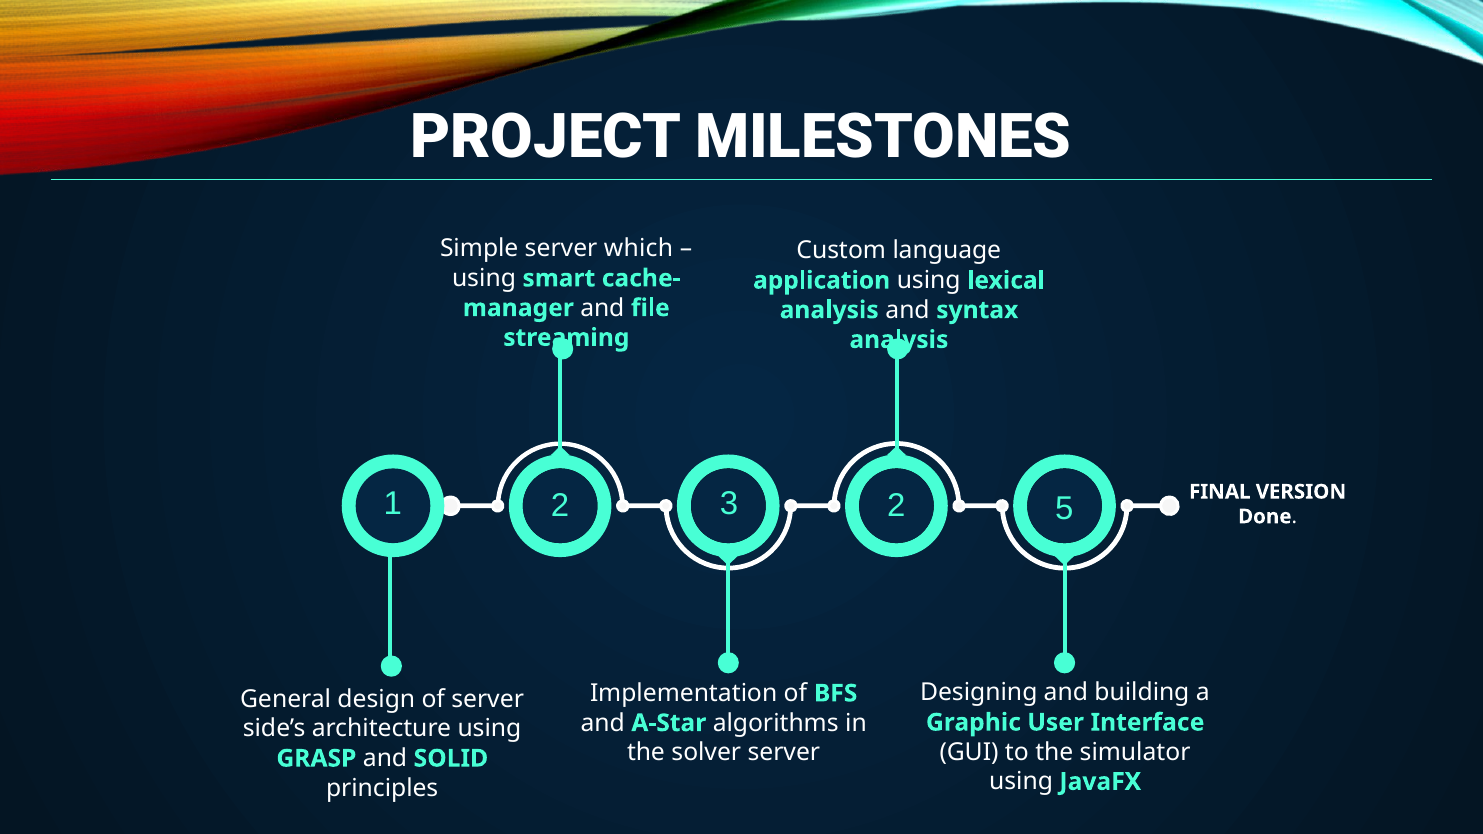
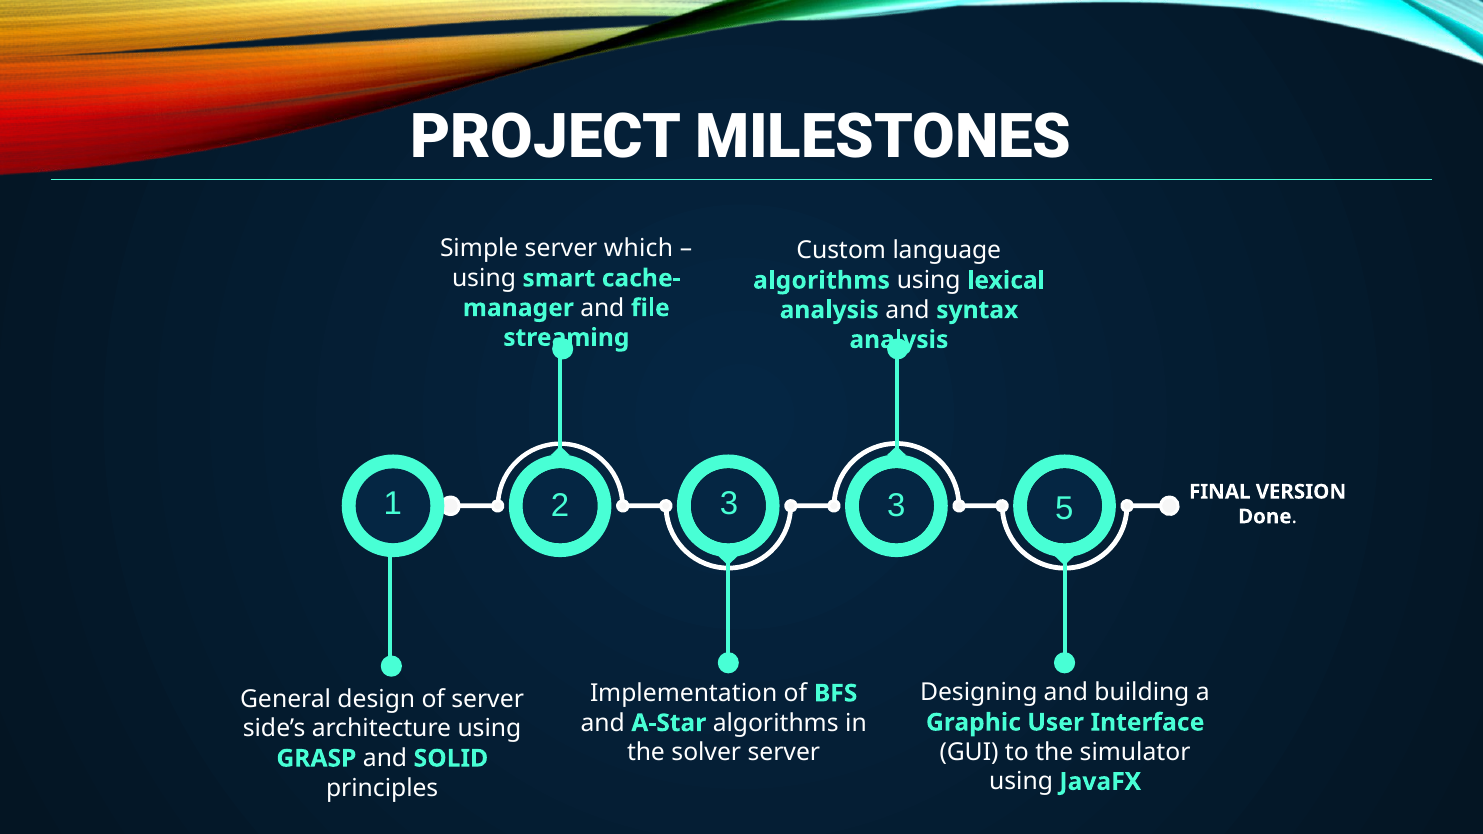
application: application -> algorithms (821, 281)
3 2: 2 -> 3 (896, 506)
